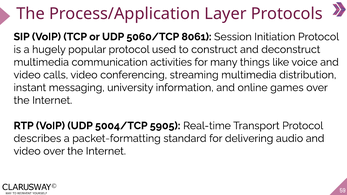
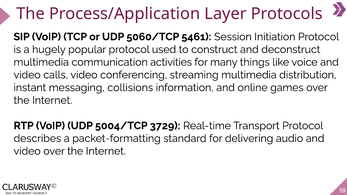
8061: 8061 -> 5461 (196, 37)
university: university -> collisions (130, 88)
5905: 5905 -> 3729 (165, 126)
